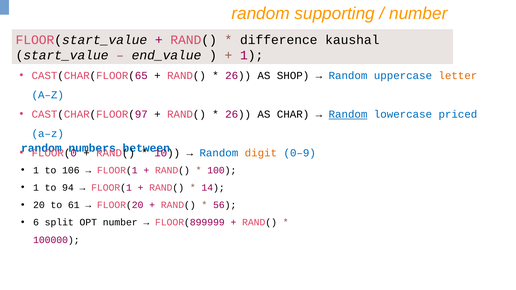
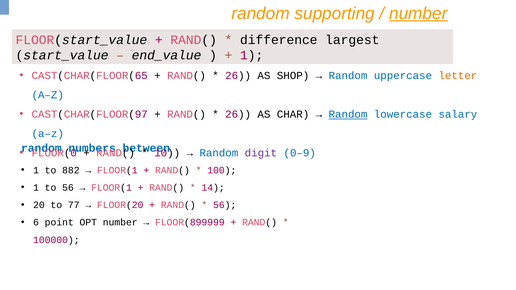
number underline: none -> present (418, 13)
kaushal: kaushal -> largest (352, 40)
priced: priced -> salary (458, 114)
digit colour: orange -> purple (261, 153)
106: 106 -> 882 (71, 170)
to 94: 94 -> 56 (68, 188)
61: 61 -> 77 (74, 205)
split: split -> point (59, 223)
